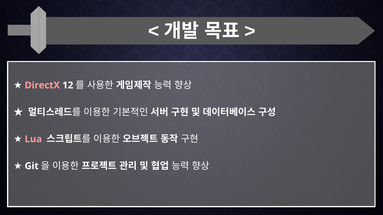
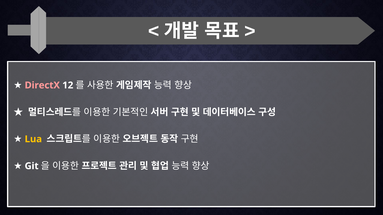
Lua colour: pink -> yellow (33, 139)
